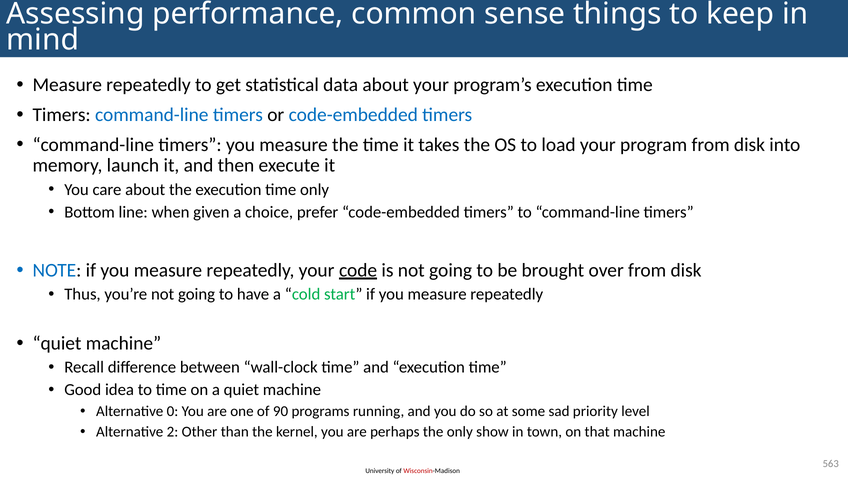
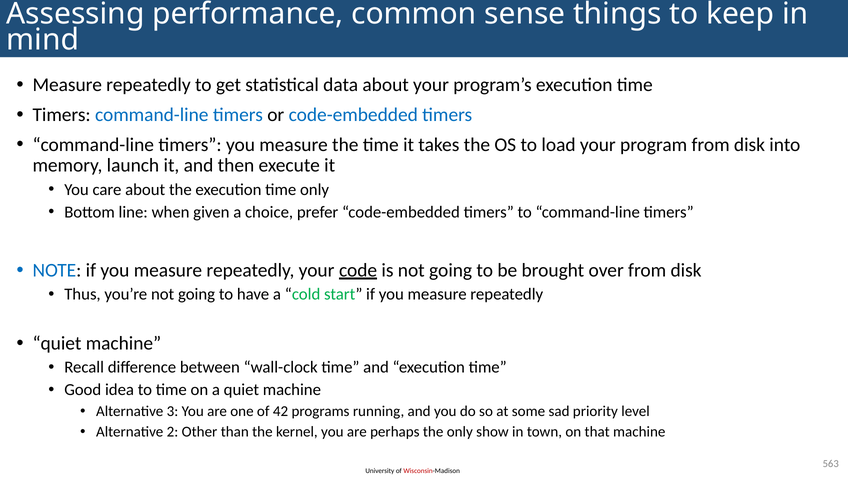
0: 0 -> 3 (172, 411)
90: 90 -> 42 (281, 411)
